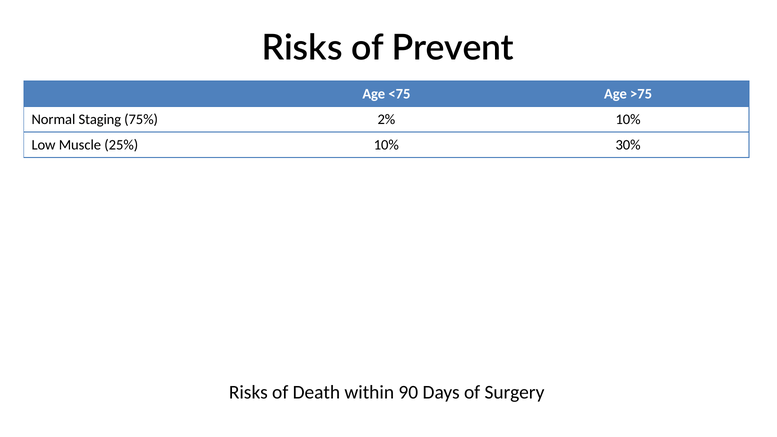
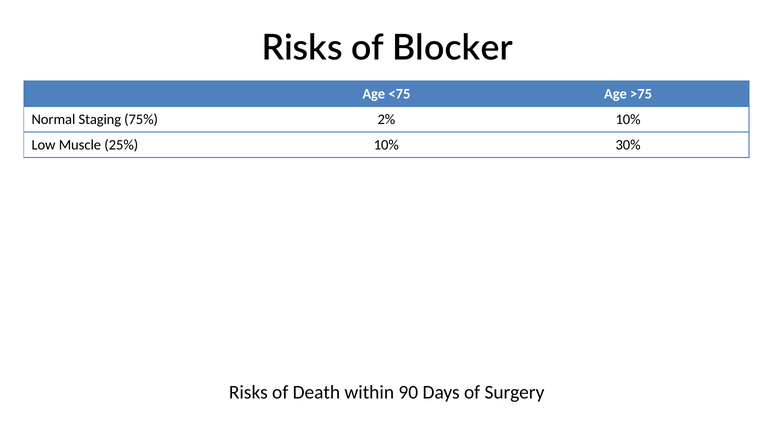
Prevent: Prevent -> Blocker (452, 48)
